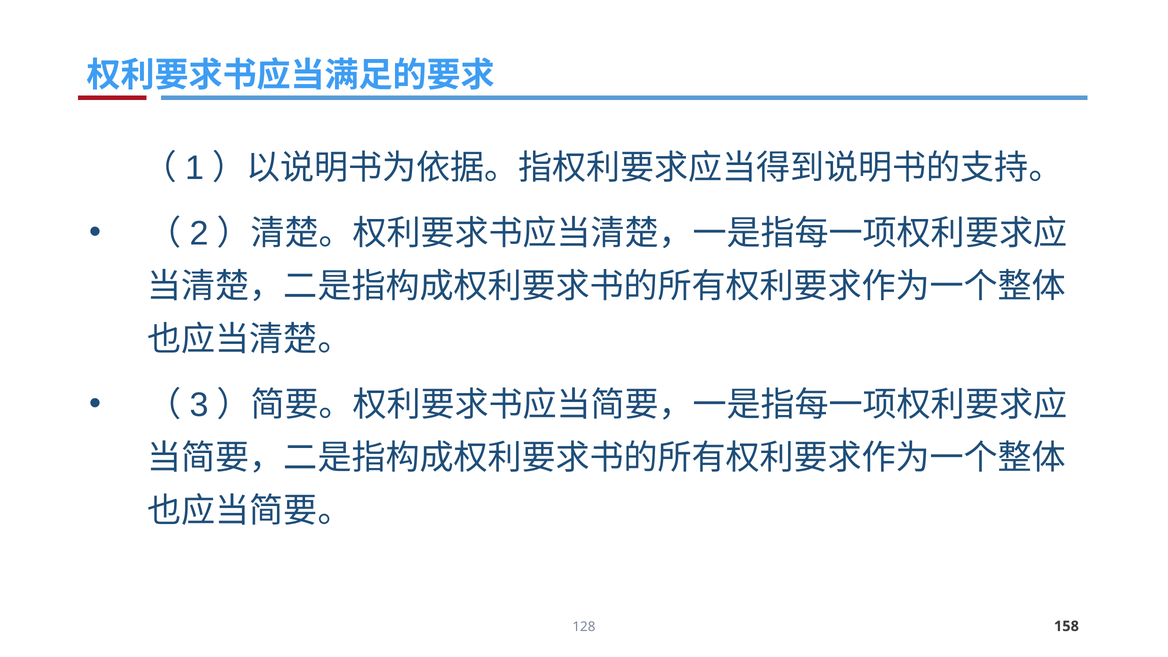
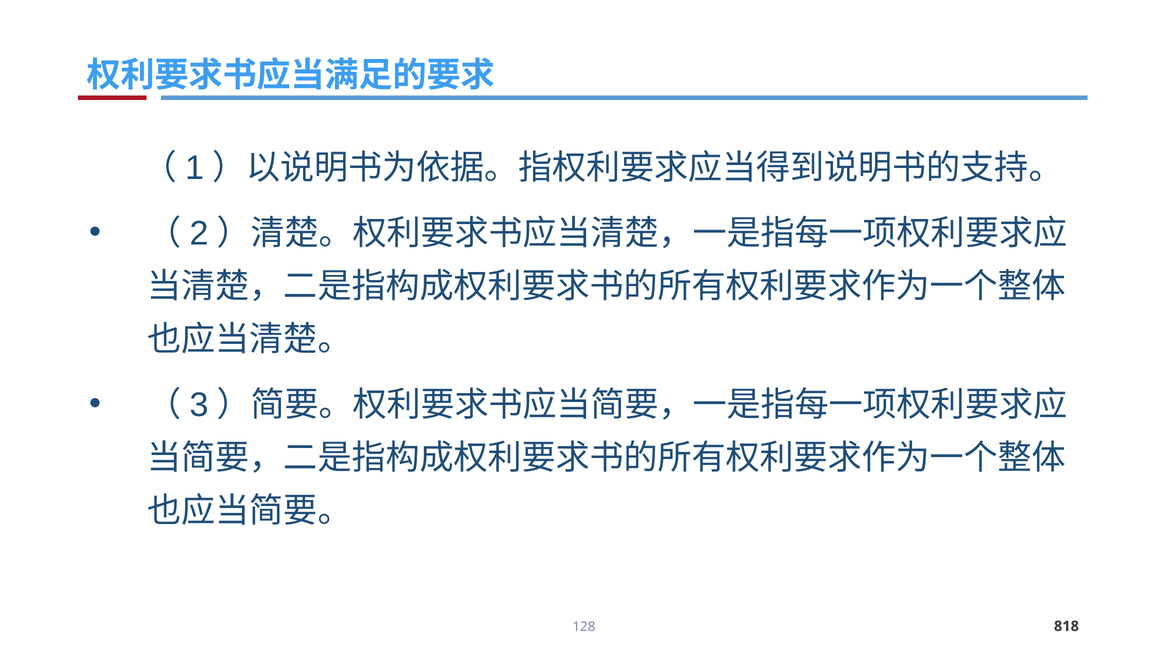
158: 158 -> 818 (1066, 626)
